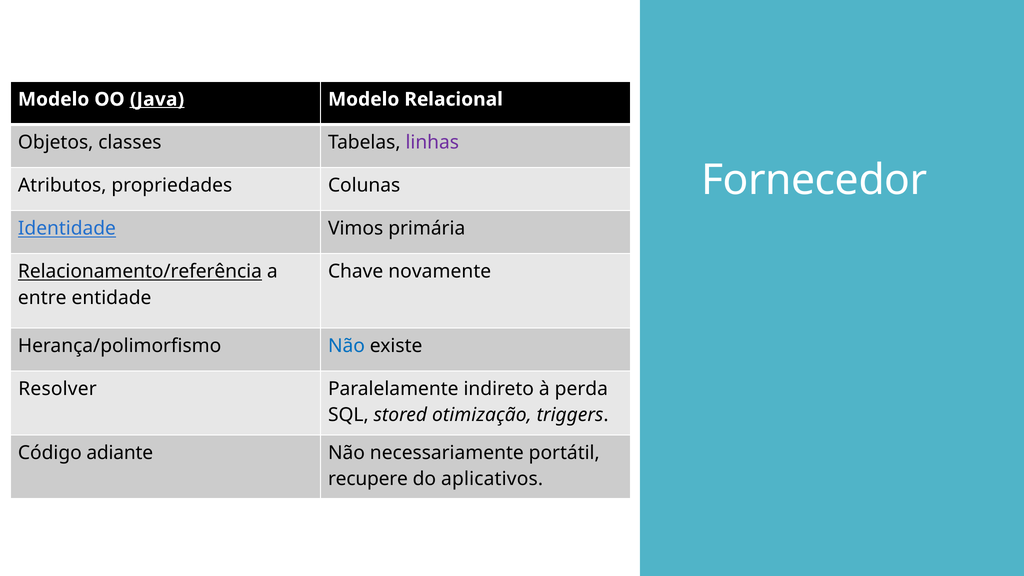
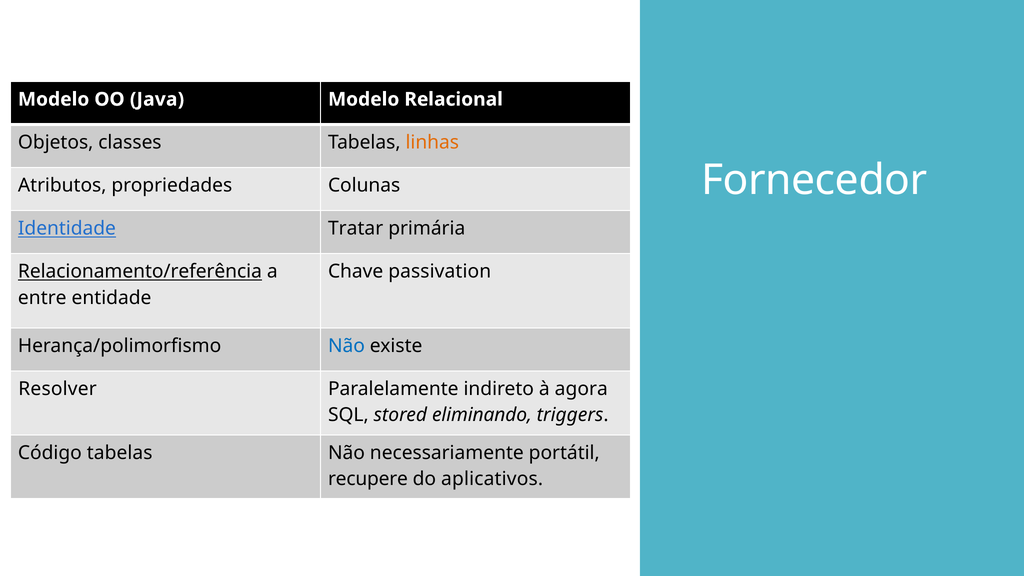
Java underline: present -> none (157, 99)
linhas colour: purple -> orange (432, 142)
Vimos: Vimos -> Tratar (356, 229)
novamente: novamente -> passivation (440, 272)
perda: perda -> agora (581, 389)
otimização: otimização -> eliminando (482, 415)
Código adiante: adiante -> tabelas (120, 453)
